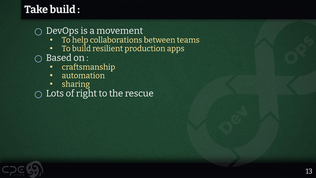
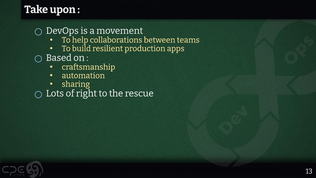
Take build: build -> upon (63, 10)
